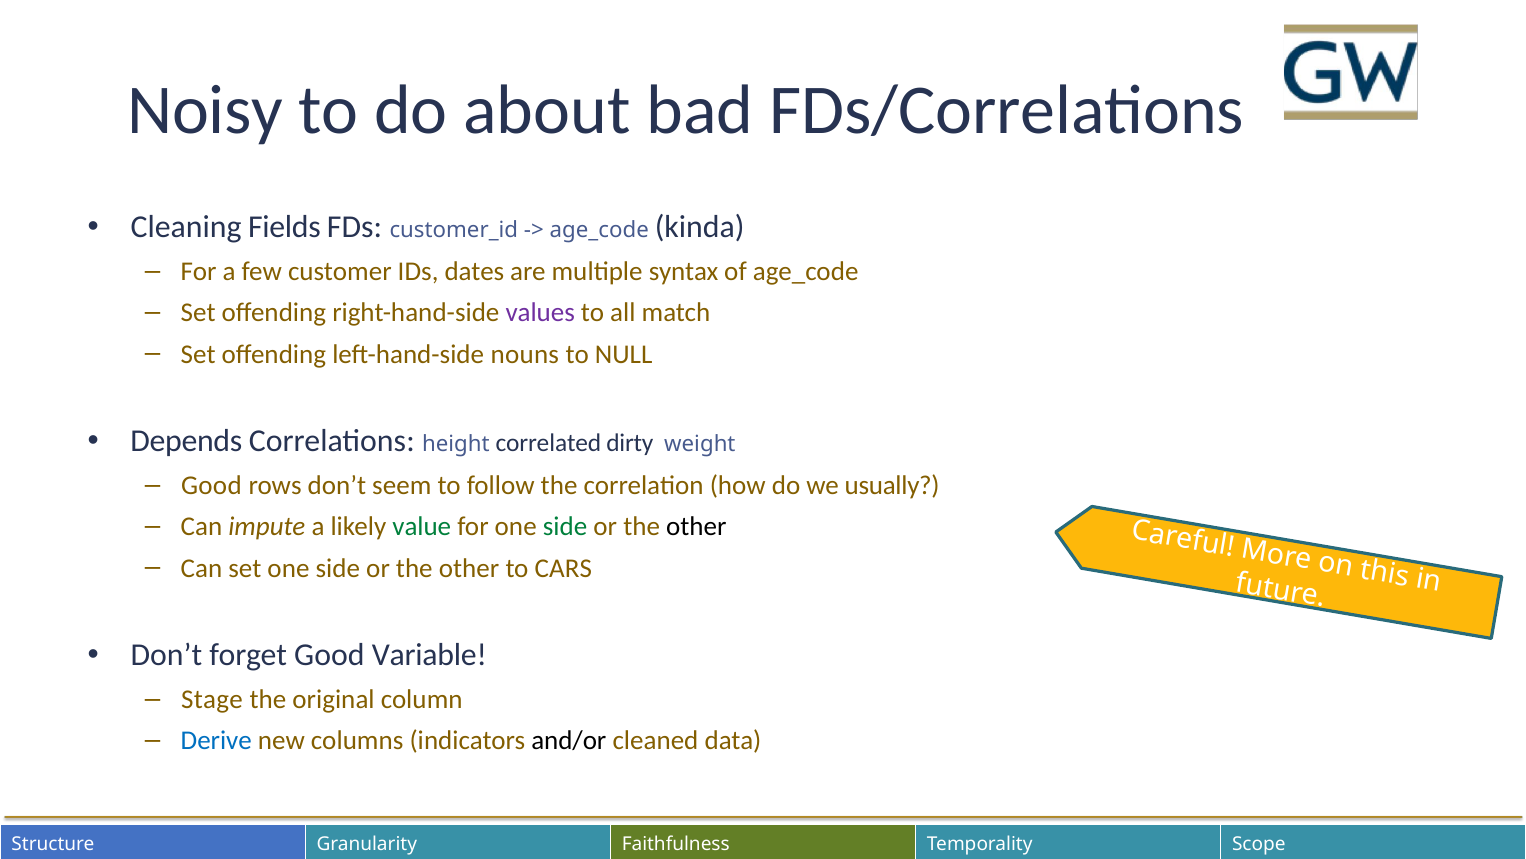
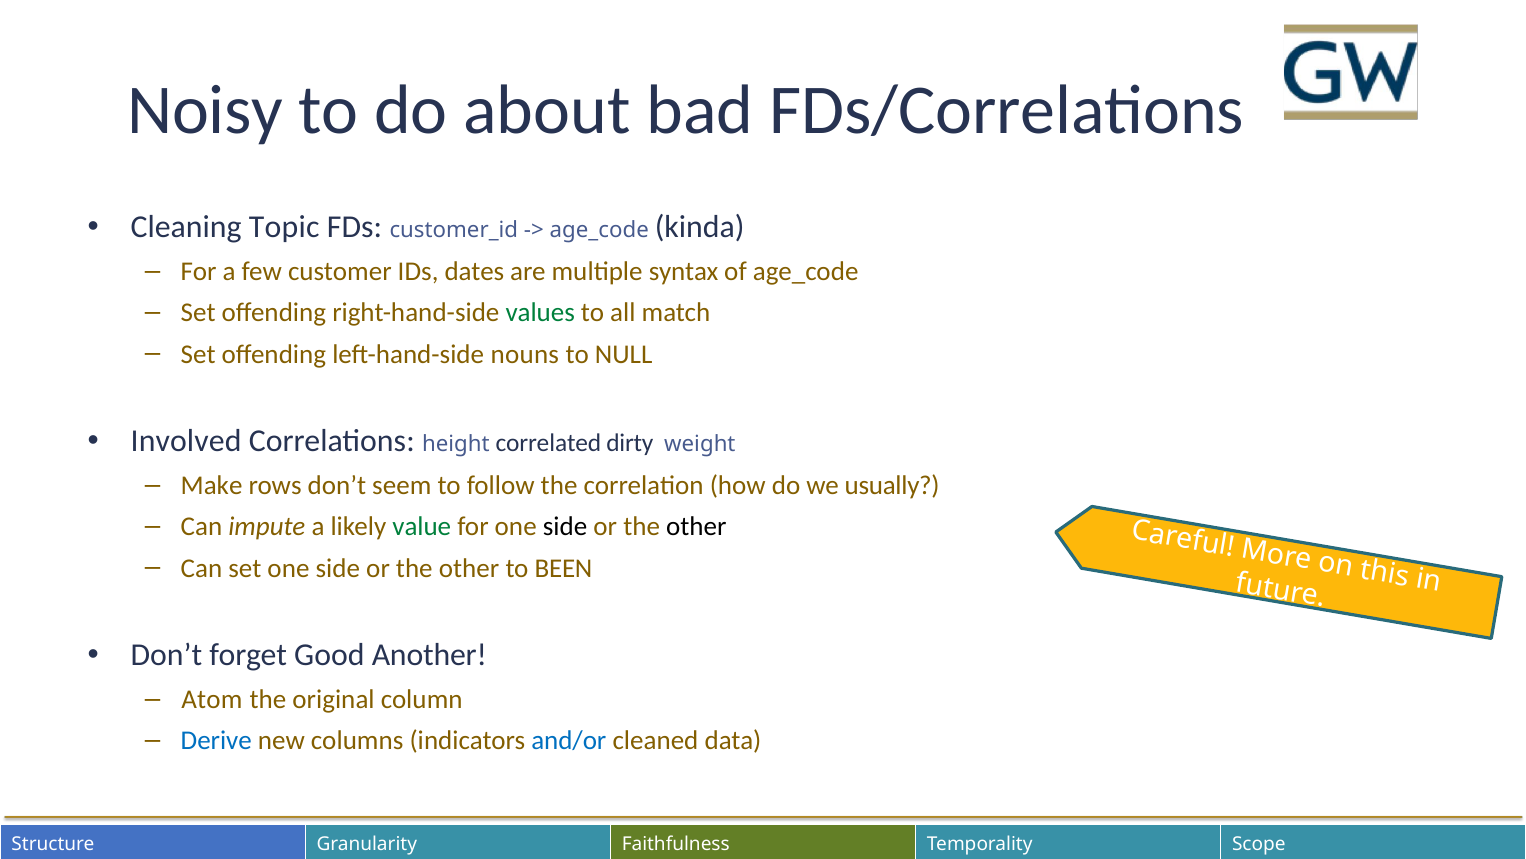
Fields: Fields -> Topic (284, 227)
values colour: purple -> green (540, 313)
Depends: Depends -> Involved (186, 441)
Good: Good -> Make (212, 485)
side colour: green -> black (565, 526)
CARS: CARS -> BEEN (564, 568)
Variable: Variable -> Another (429, 655)
Stage: Stage -> Atom (212, 699)
and/or colour: black -> blue (569, 740)
